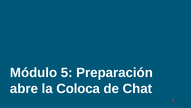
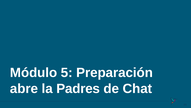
Coloca: Coloca -> Padres (78, 88)
